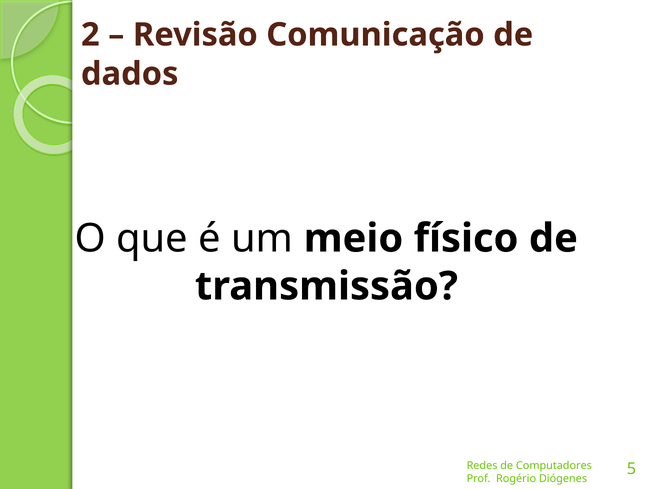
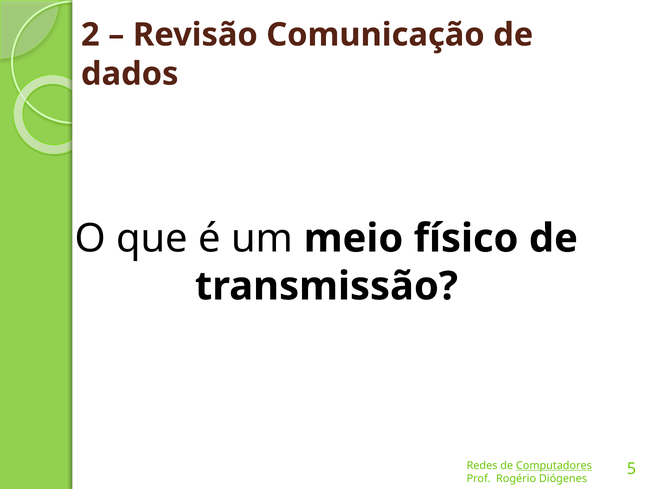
Computadores underline: none -> present (554, 466)
